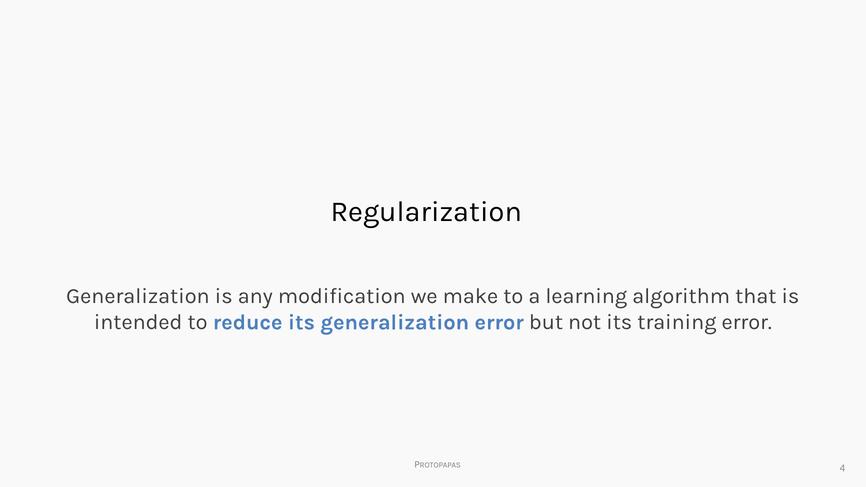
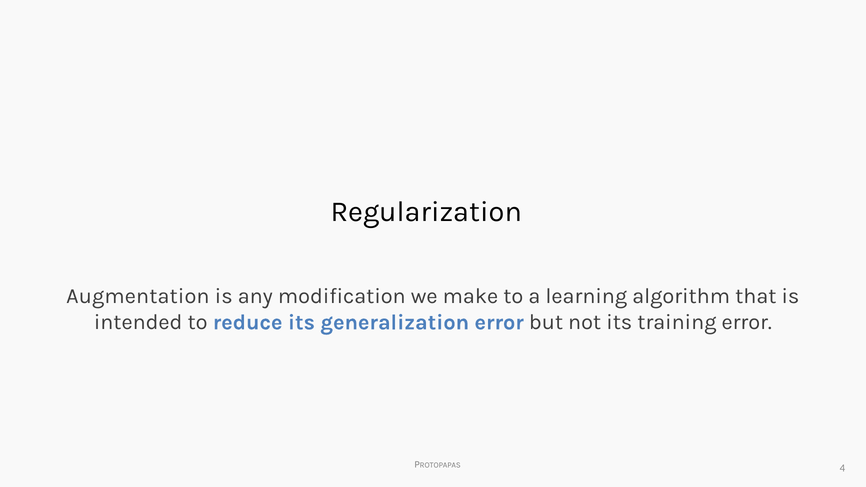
Generalization: Generalization -> Augmentation (138, 296)
